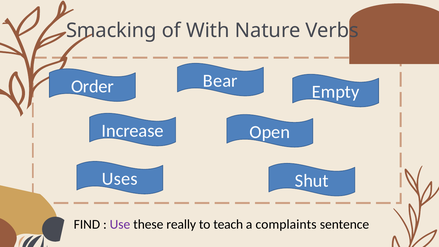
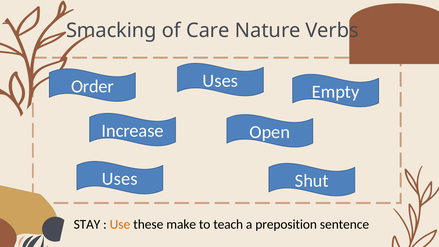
With: With -> Care (208, 31)
Bear: Bear -> Uses (220, 81)
FIND: FIND -> STAY (87, 224)
Use colour: purple -> orange (120, 224)
really: really -> make (181, 224)
complaints: complaints -> preposition (286, 224)
